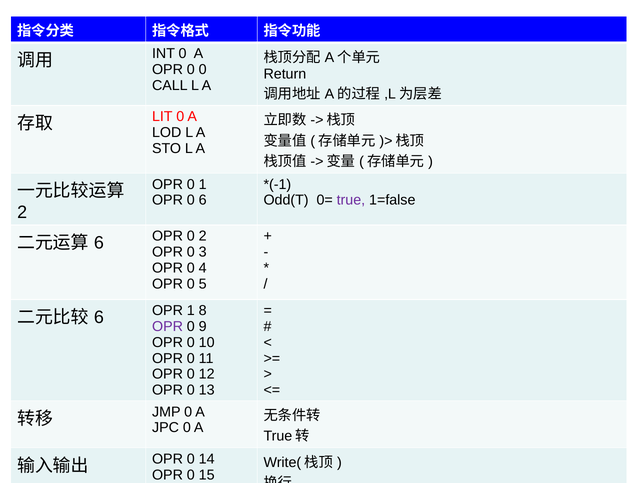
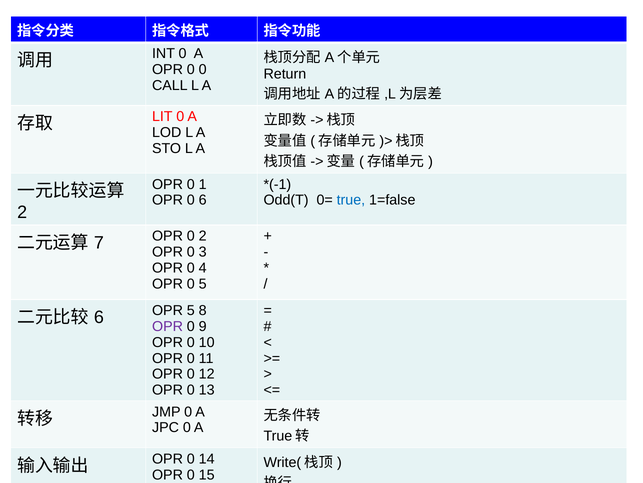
true colour: purple -> blue (351, 200)
6: 6 -> 7 (99, 242)
OPR 1: 1 -> 5 (191, 310)
